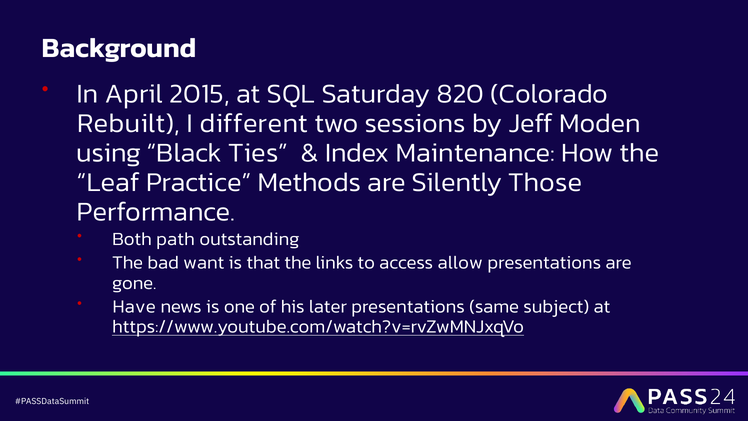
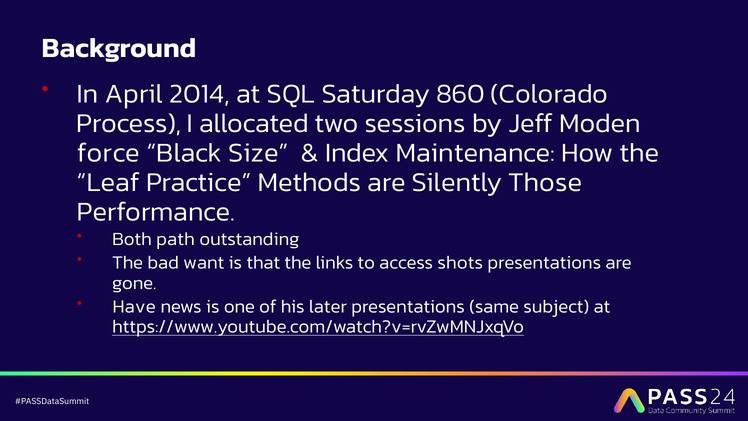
2015: 2015 -> 2014 (200, 94)
820: 820 -> 860 (460, 94)
Rebuilt: Rebuilt -> Process (129, 123)
different: different -> allocated (254, 123)
using: using -> force (109, 153)
Ties: Ties -> Size (258, 153)
allow: allow -> shots (460, 263)
